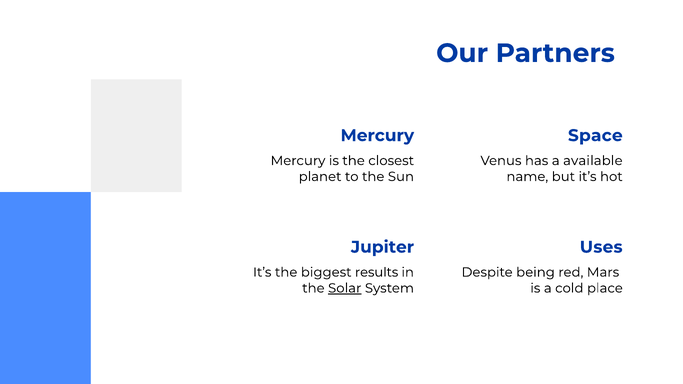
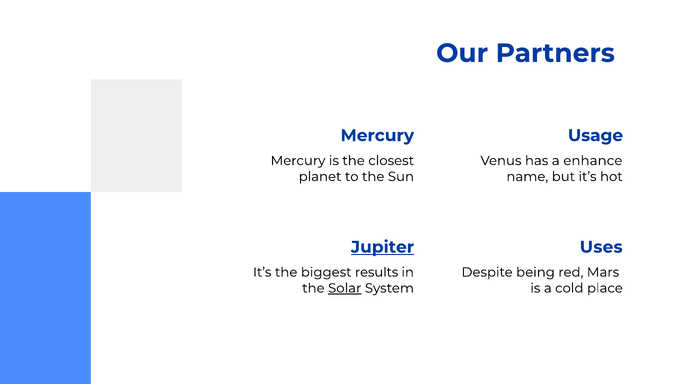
Space: Space -> Usage (595, 136)
available: available -> enhance (593, 161)
Jupiter underline: none -> present (383, 247)
